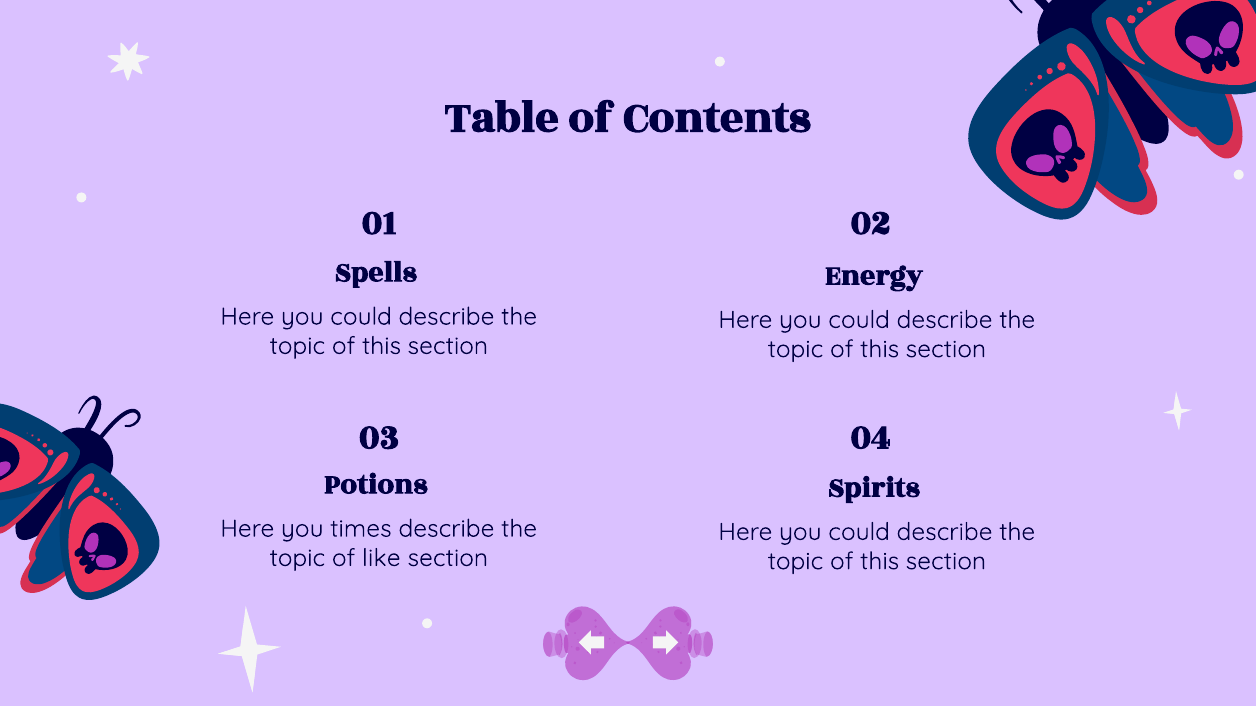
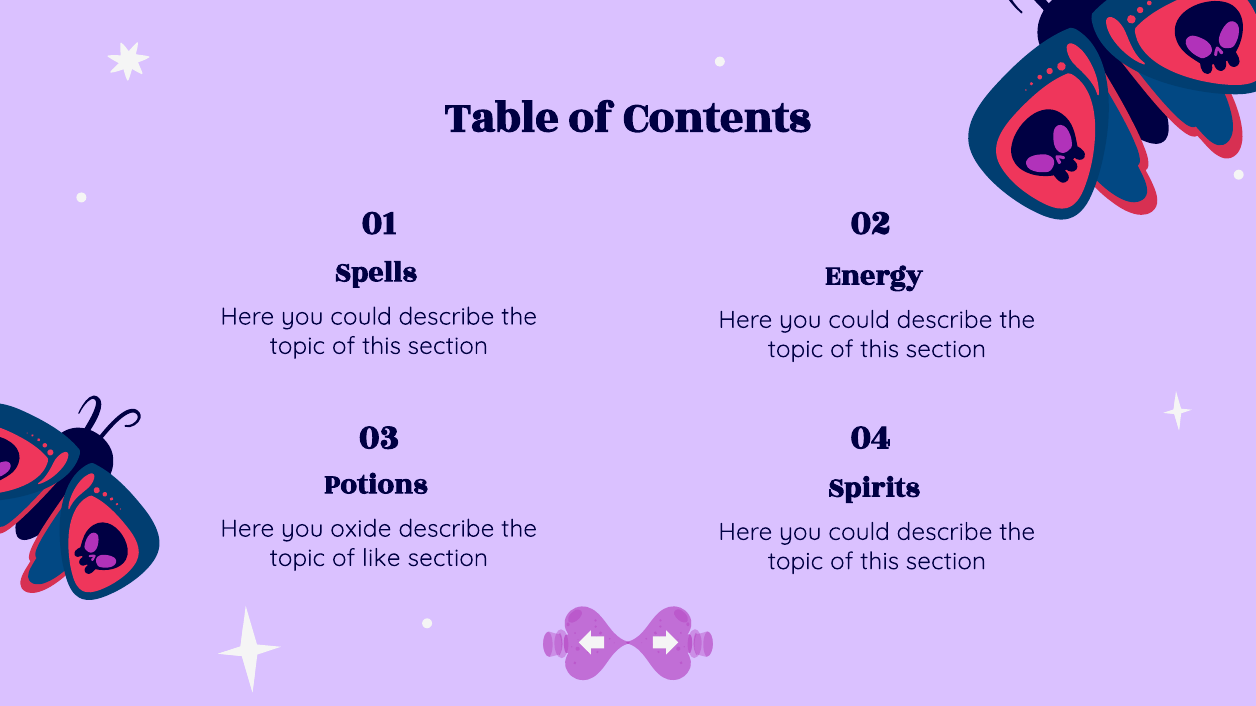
times: times -> oxide (361, 529)
